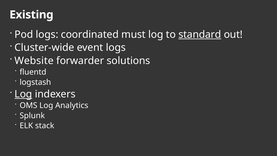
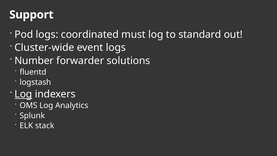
Existing: Existing -> Support (31, 15)
standard underline: present -> none (200, 35)
Website: Website -> Number (34, 61)
